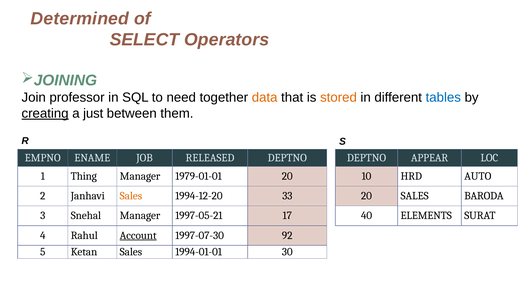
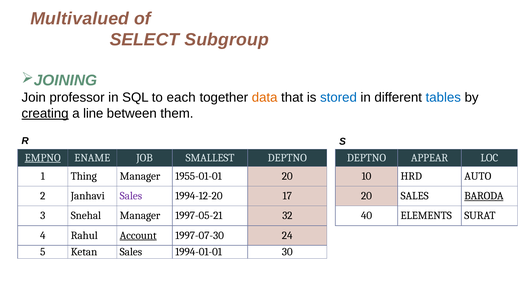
Determined: Determined -> Multivalued (80, 19)
Operators: Operators -> Subgroup (227, 40)
need: need -> each (181, 97)
stored colour: orange -> blue (338, 97)
just: just -> line (93, 113)
EMPNO underline: none -> present (43, 158)
RELEASED: RELEASED -> SMALLEST (210, 158)
1979-01-01: 1979-01-01 -> 1955-01-01 (198, 176)
Sales colour: orange -> purple (131, 196)
33: 33 -> 17 (287, 196)
BARODA underline: none -> present (484, 196)
17: 17 -> 32 (287, 215)
92: 92 -> 24 (287, 235)
